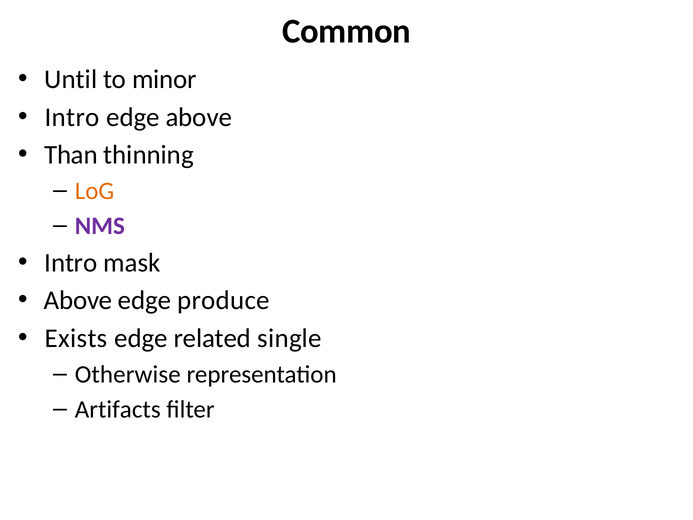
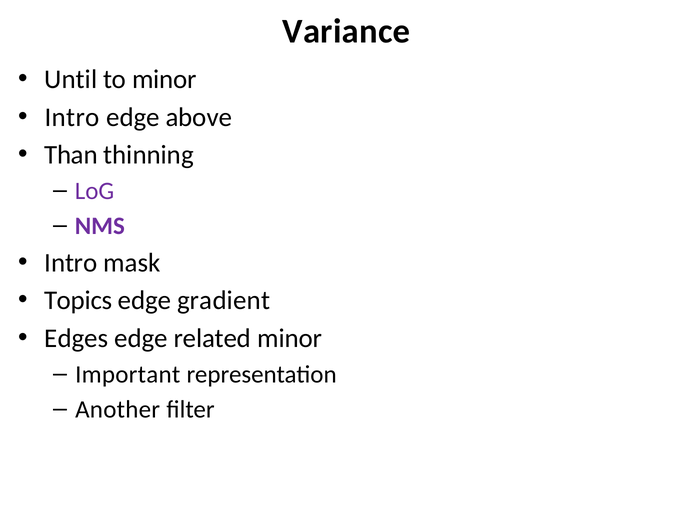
Common: Common -> Variance (346, 31)
LoG colour: orange -> purple (95, 191)
Above: Above -> Topics (78, 300)
produce: produce -> gradient (224, 300)
Exists: Exists -> Edges (76, 338)
related single: single -> minor (290, 338)
Otherwise: Otherwise -> Important (128, 374)
Artifacts: Artifacts -> Another (118, 409)
